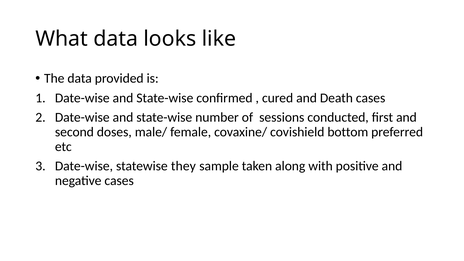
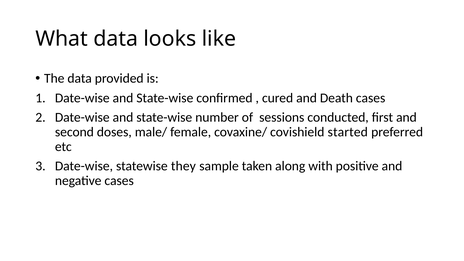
bottom: bottom -> started (348, 132)
